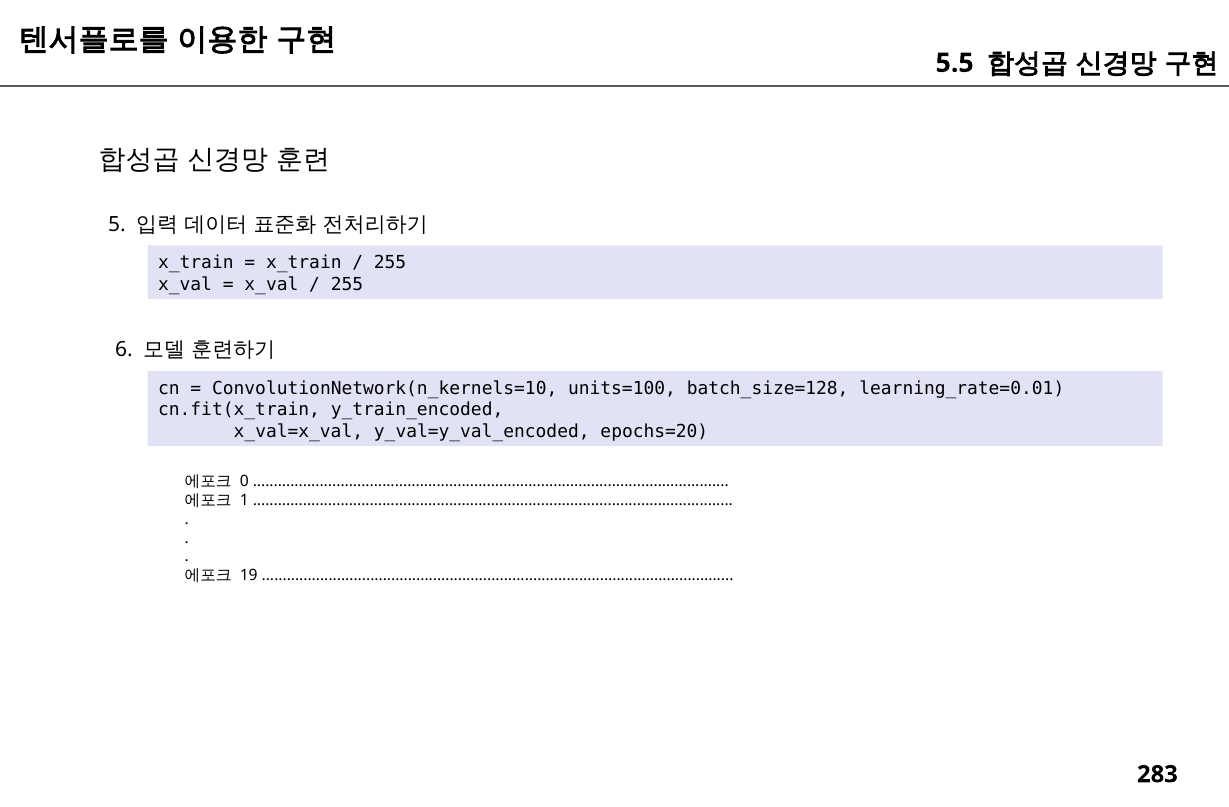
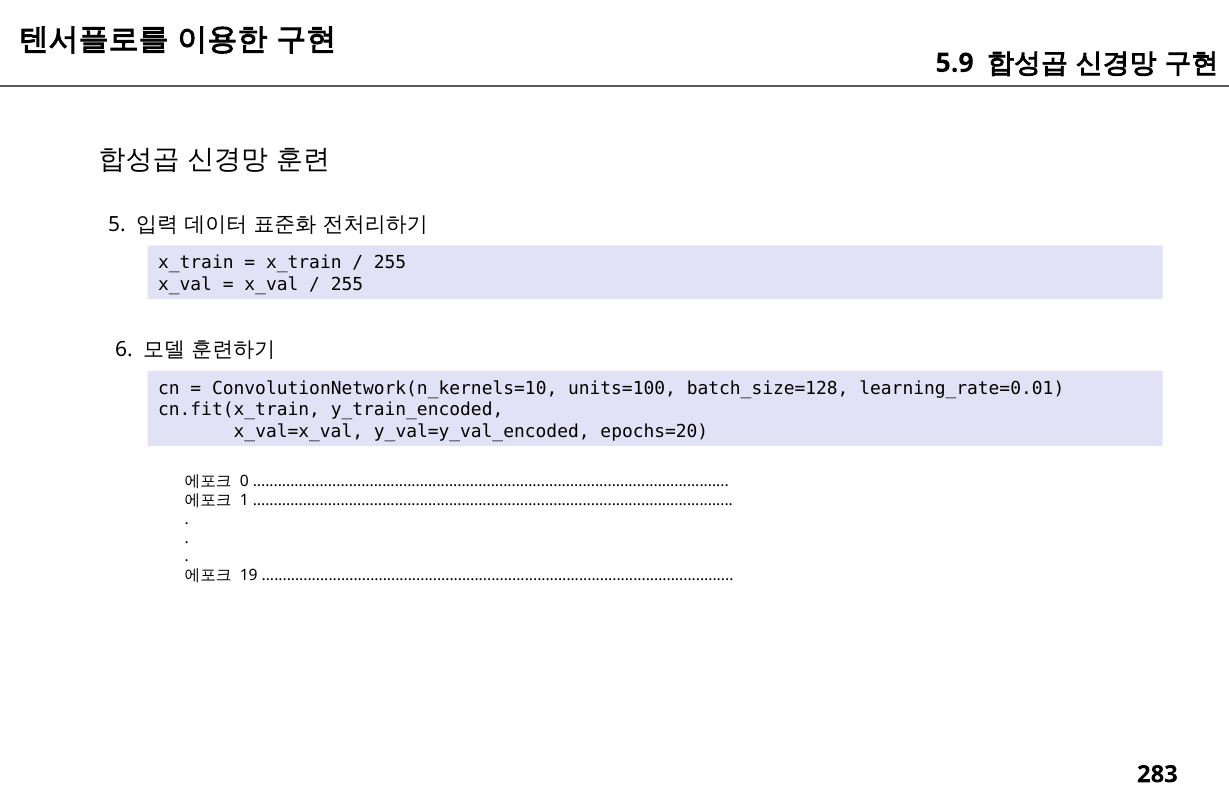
5.5: 5.5 -> 5.9 (955, 63)
